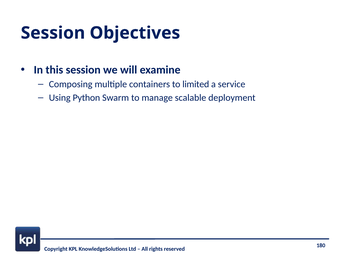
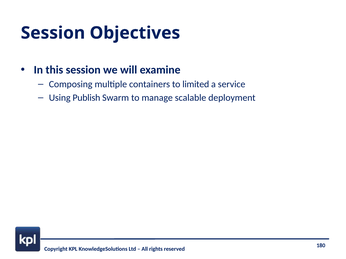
Python: Python -> Publish (86, 98)
